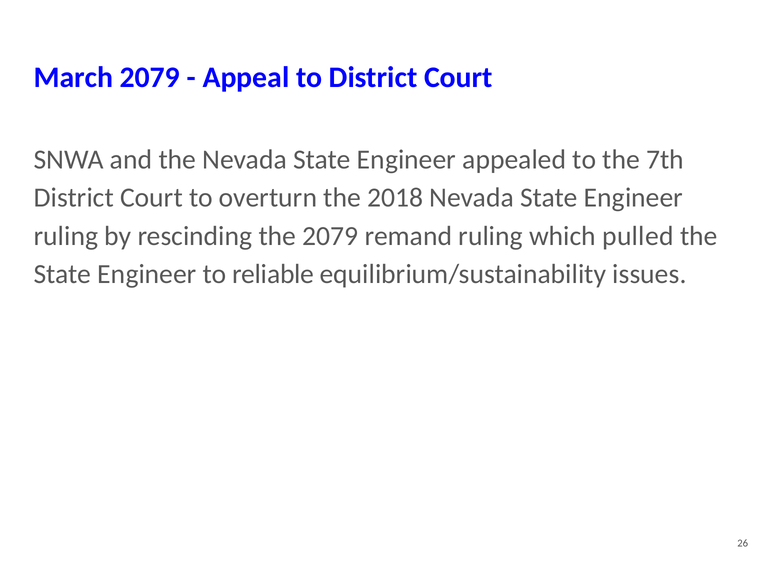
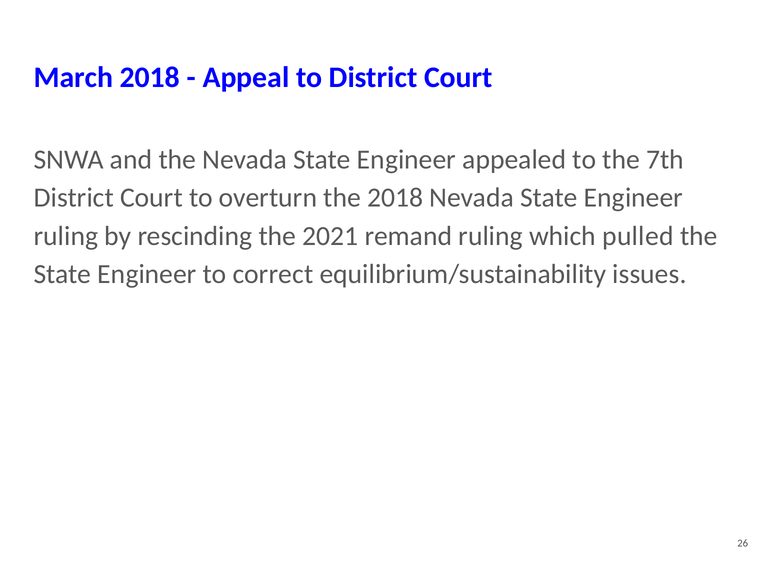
March 2079: 2079 -> 2018 (150, 77)
the 2079: 2079 -> 2021 (330, 236)
reliable: reliable -> correct (273, 274)
